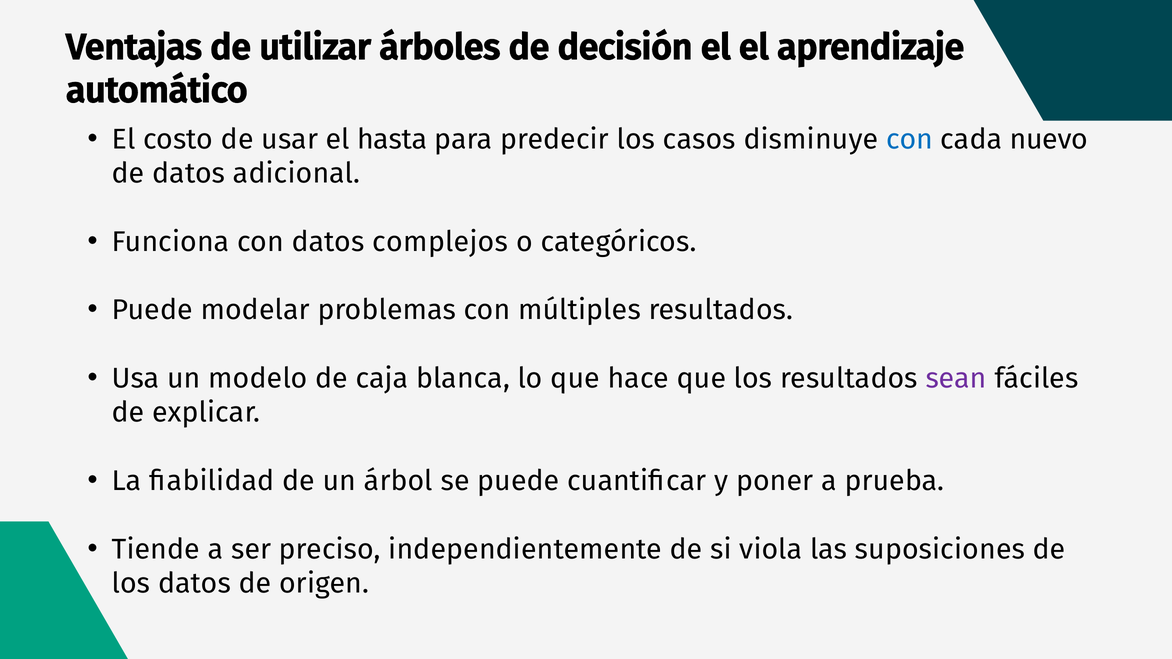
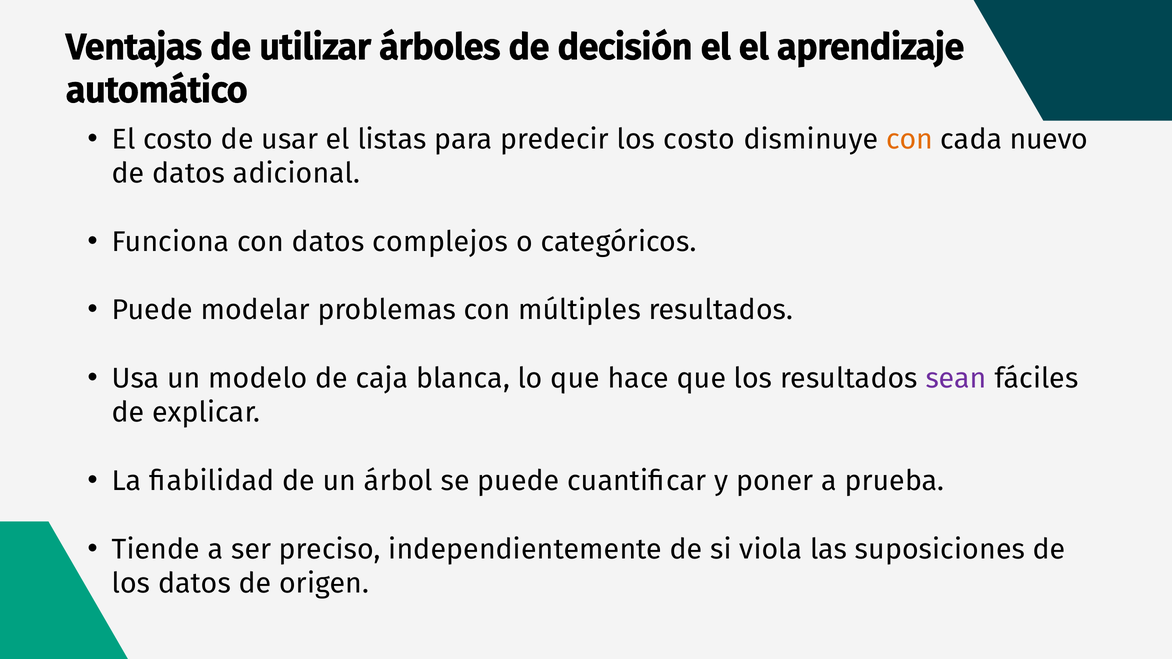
hasta: hasta -> listas (392, 139)
los casos: casos -> costo (699, 139)
con colour: blue -> orange (909, 139)
